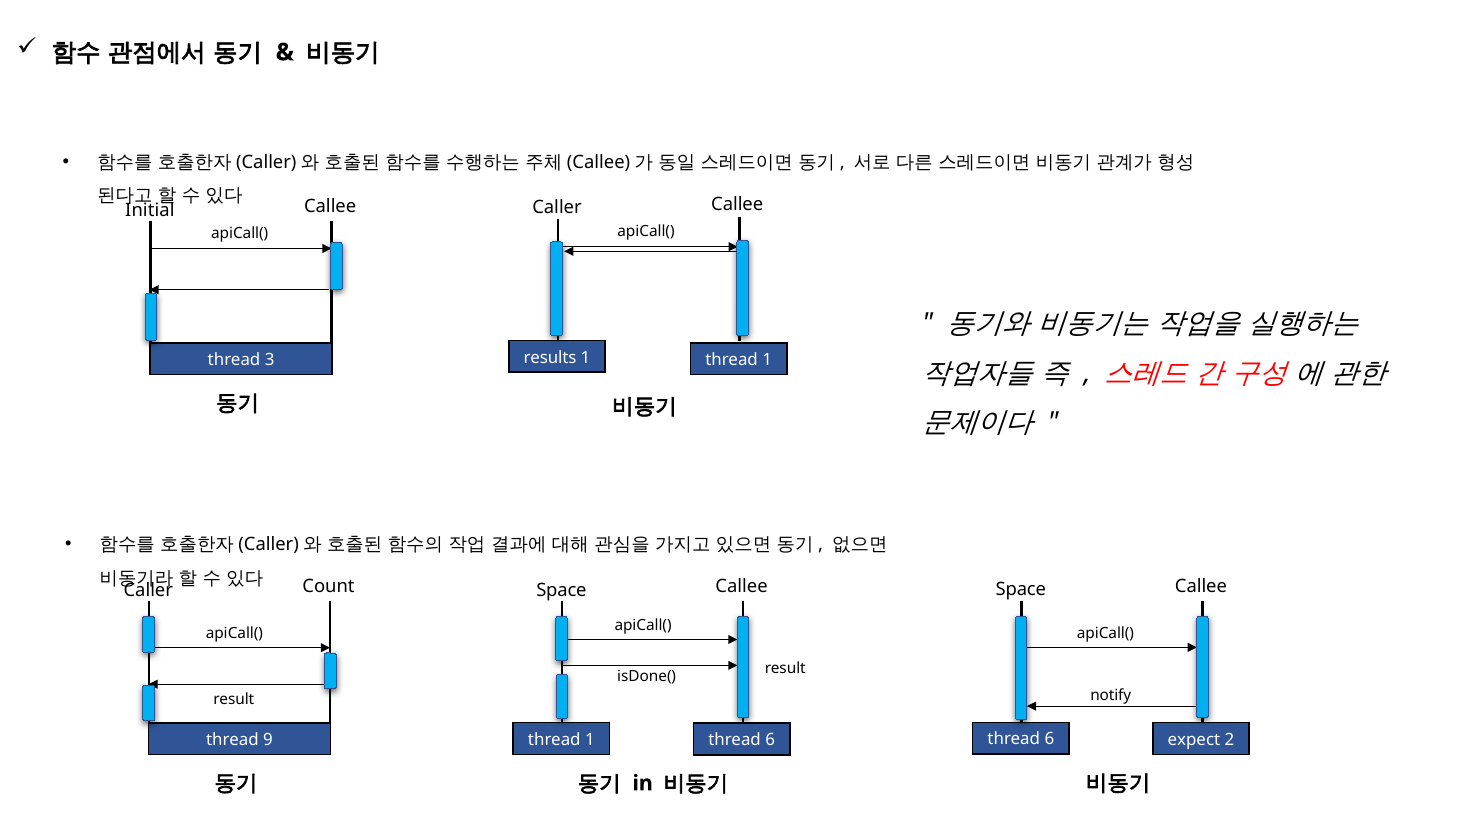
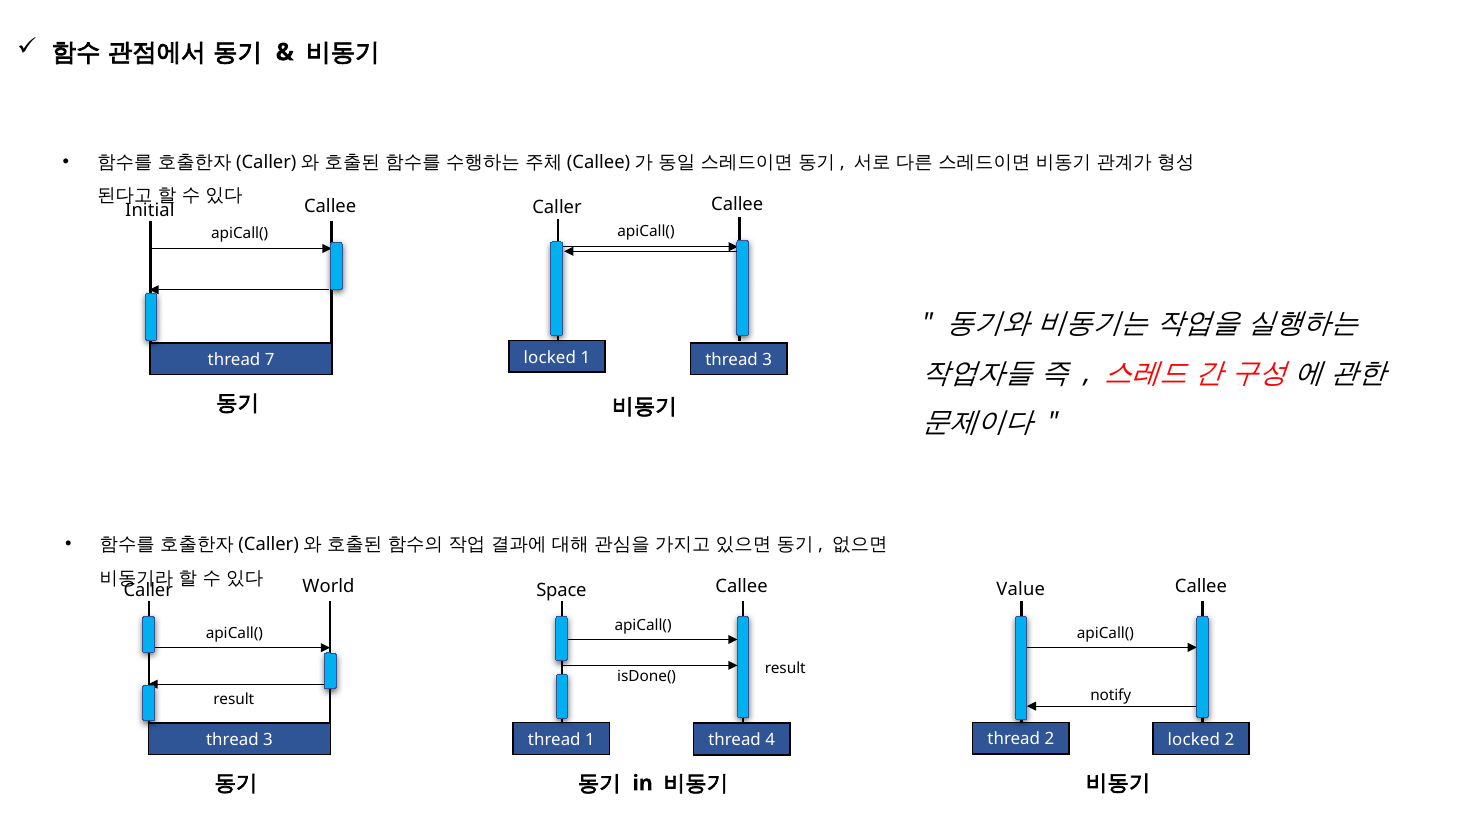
results: results -> locked (550, 357)
1 thread 1: 1 -> 3 (767, 360)
3: 3 -> 7 (270, 360)
Space: Space -> Value (1021, 590)
Count: Count -> World (328, 586)
6: 6 -> 2 (1049, 739)
expect: expect -> locked (1194, 739)
9: 9 -> 3 (268, 740)
6: 6 -> 4 (770, 740)
